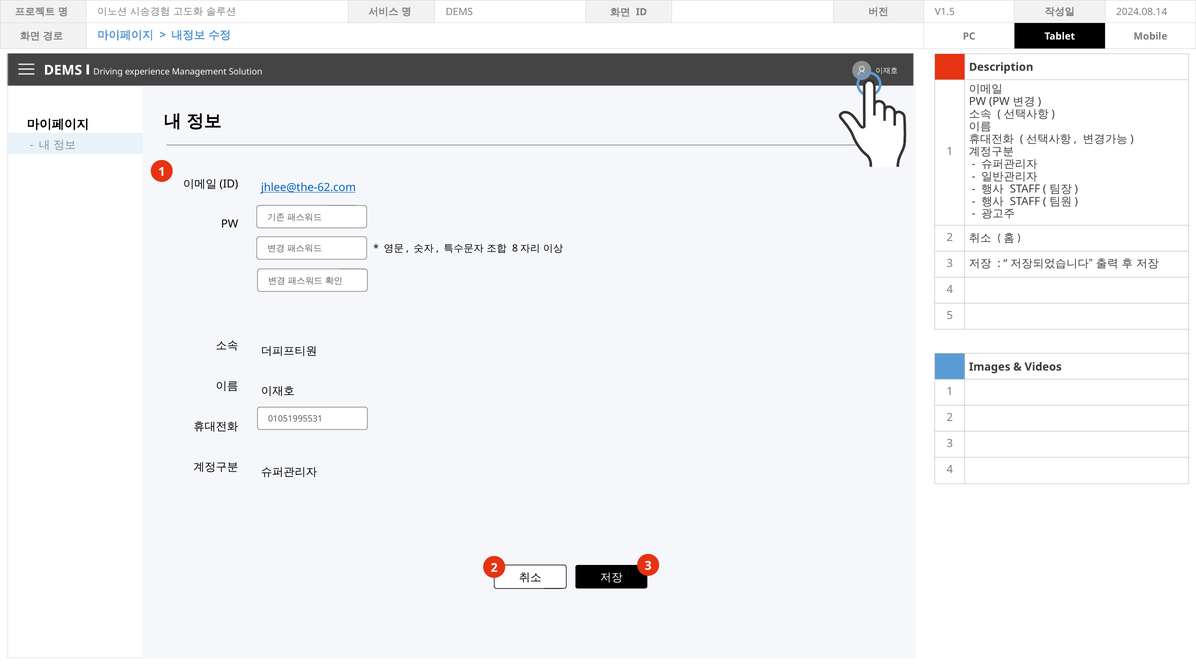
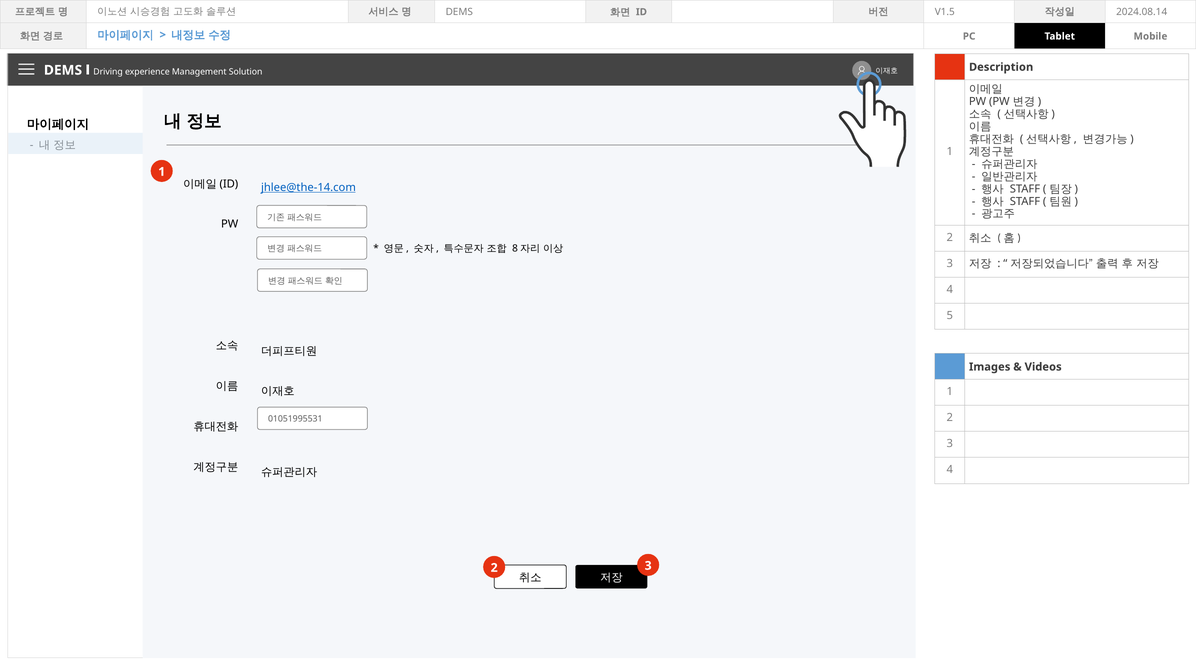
jhlee@the-62.com: jhlee@the-62.com -> jhlee@the-14.com (308, 188)
